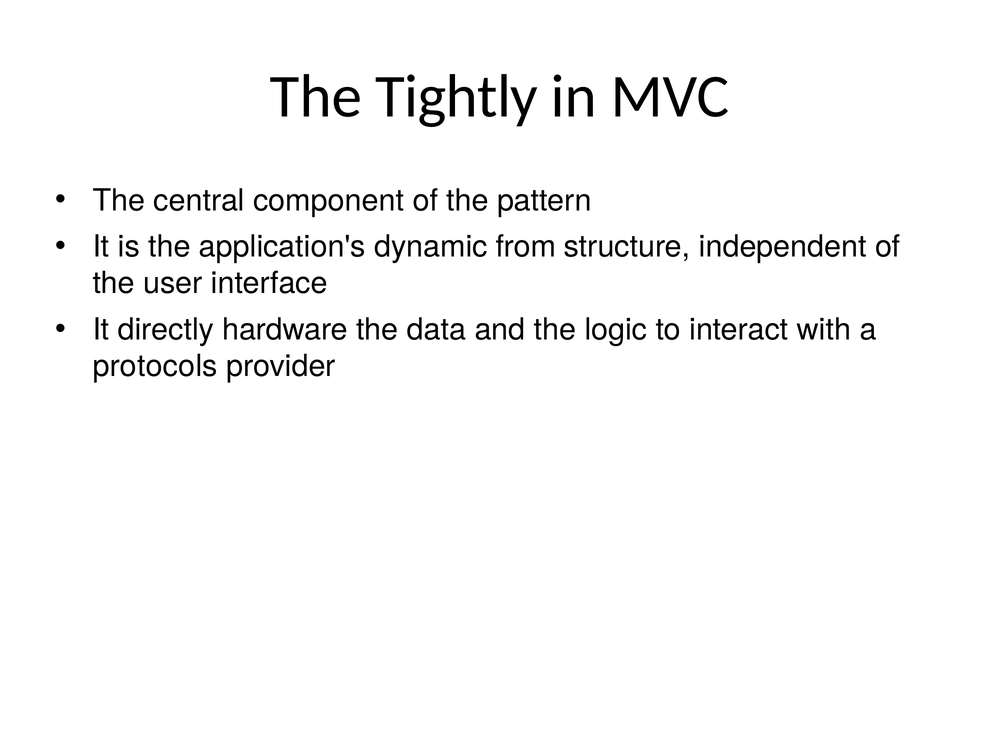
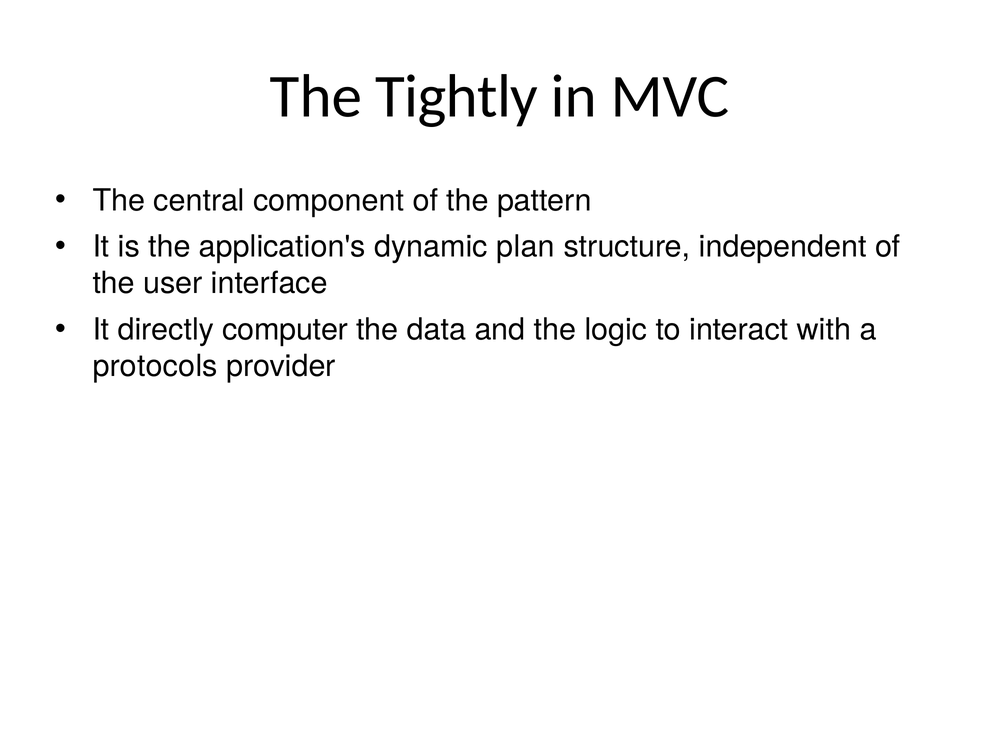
from: from -> plan (526, 247)
hardware: hardware -> computer (285, 330)
